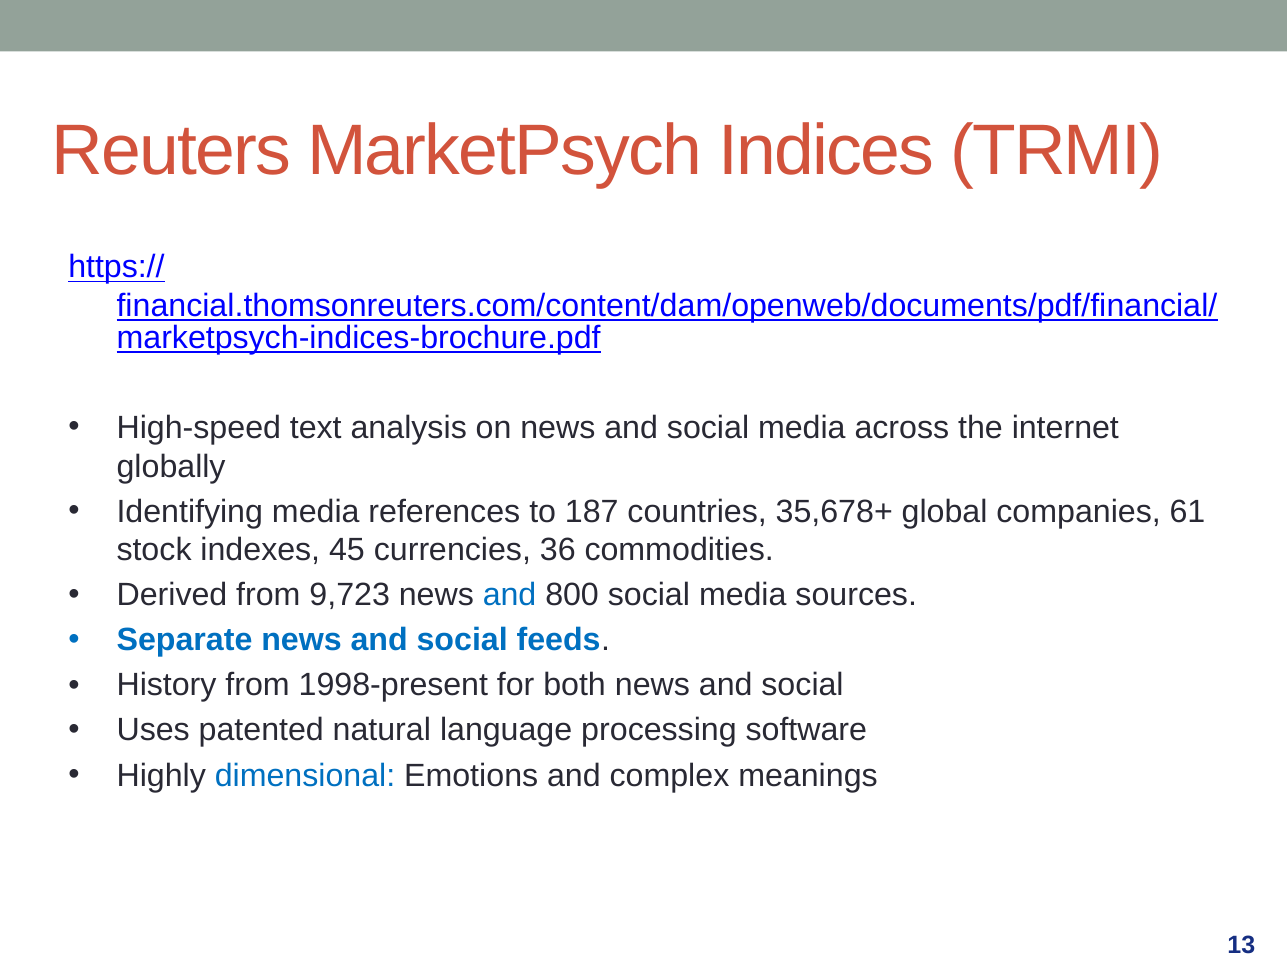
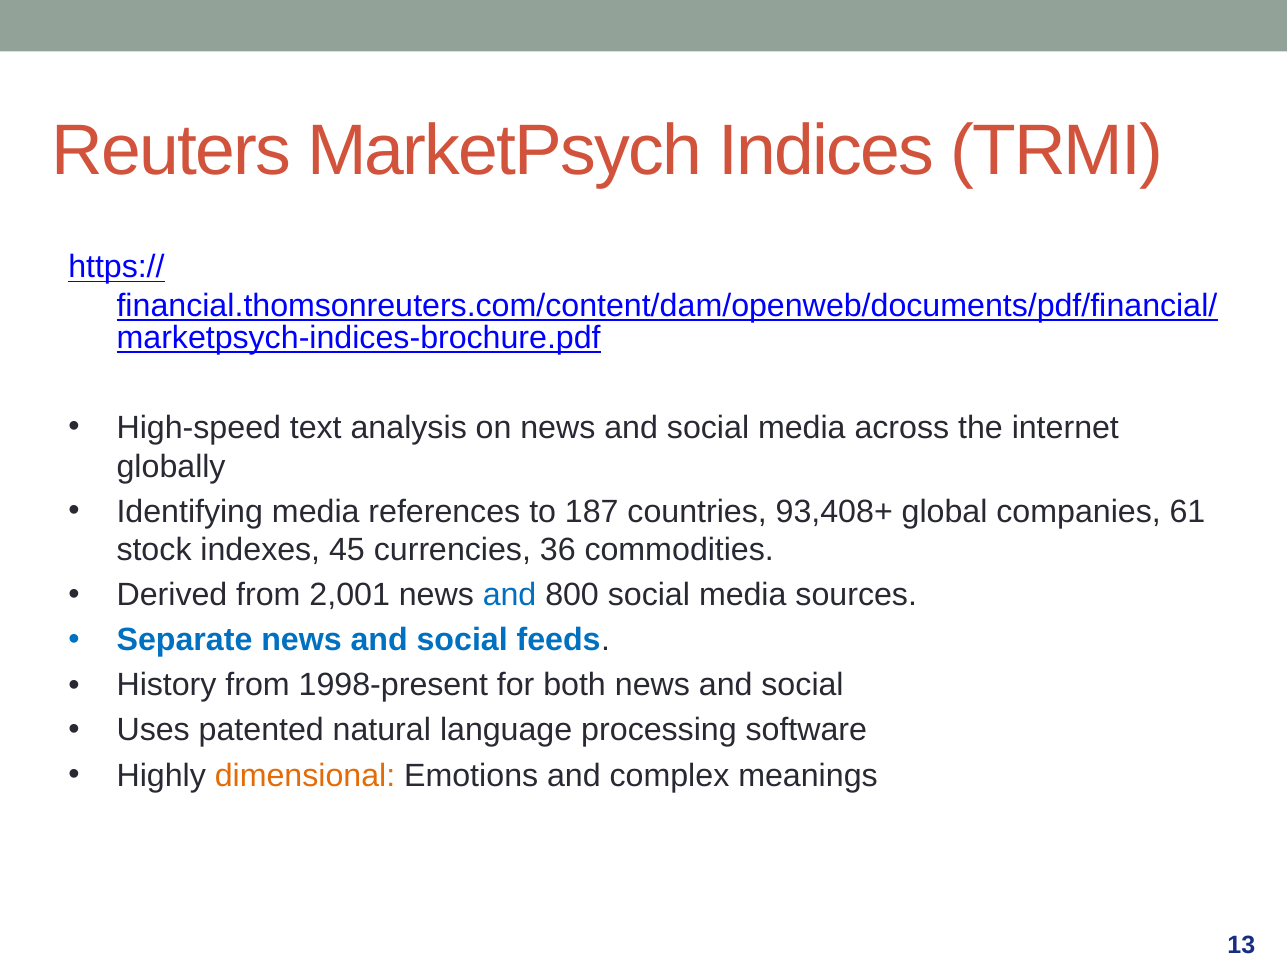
35,678+: 35,678+ -> 93,408+ (834, 512)
9,723: 9,723 -> 2,001 (350, 595)
dimensional colour: blue -> orange (305, 776)
